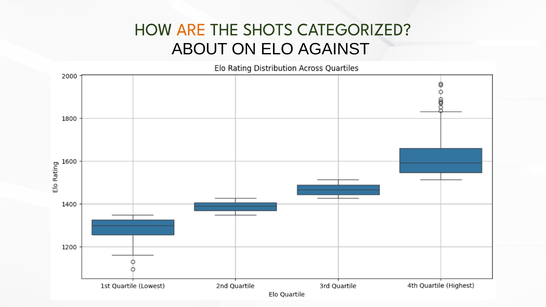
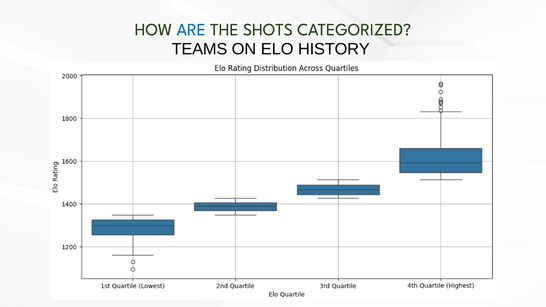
ARE colour: orange -> blue (191, 30)
ABOUT: ABOUT -> TEAMS (199, 49)
AGAINST: AGAINST -> HISTORY (334, 49)
